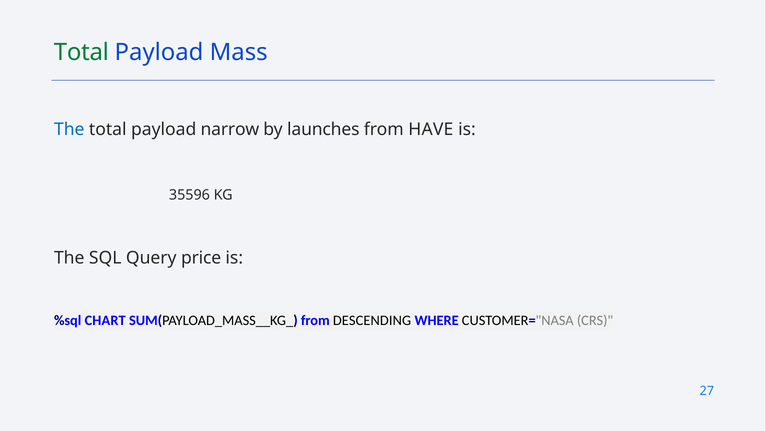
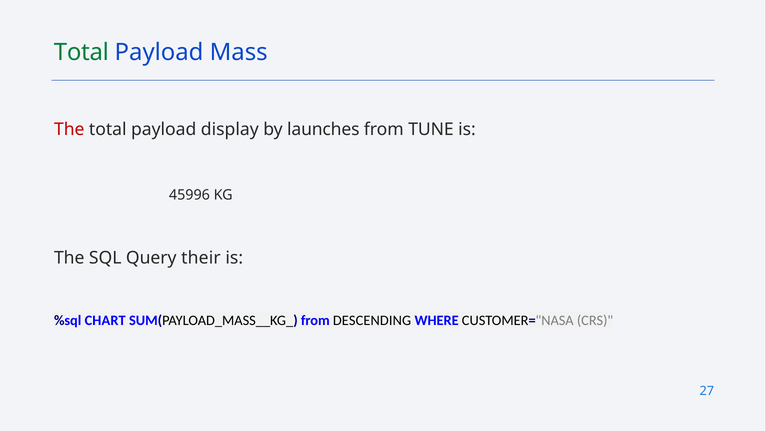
The colour: blue -> red (69, 129)
narrow: narrow -> display (230, 129)
HAVE: HAVE -> TUNE (431, 129)
35596: 35596 -> 45996 (189, 195)
price: price -> their (201, 258)
